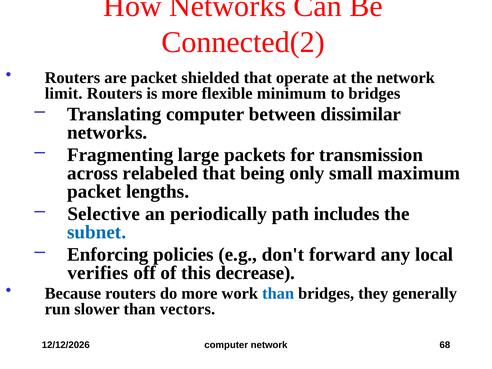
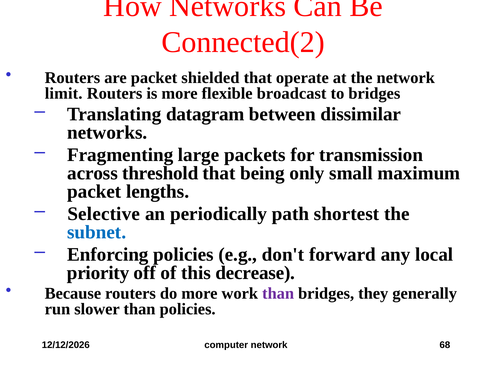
minimum: minimum -> broadcast (292, 93)
Translating computer: computer -> datagram (205, 114)
relabeled: relabeled -> threshold (160, 173)
includes: includes -> shortest (347, 214)
verifies: verifies -> priority (98, 273)
than colour: blue -> purple (278, 293)
than vectors: vectors -> policies (188, 309)
